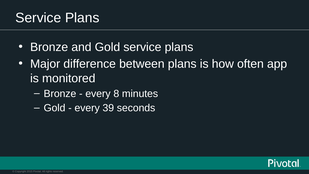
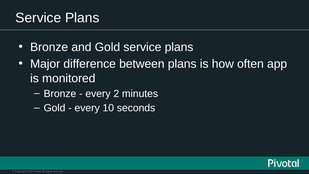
8: 8 -> 2 (116, 94)
39: 39 -> 10 (108, 108)
